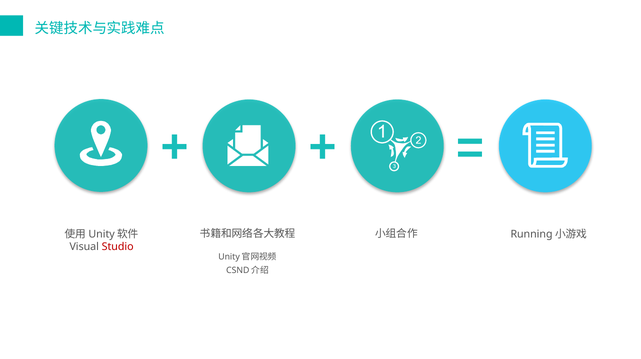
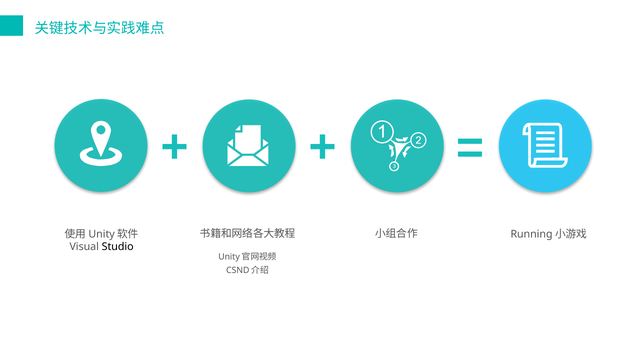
Studio colour: red -> black (118, 247)
